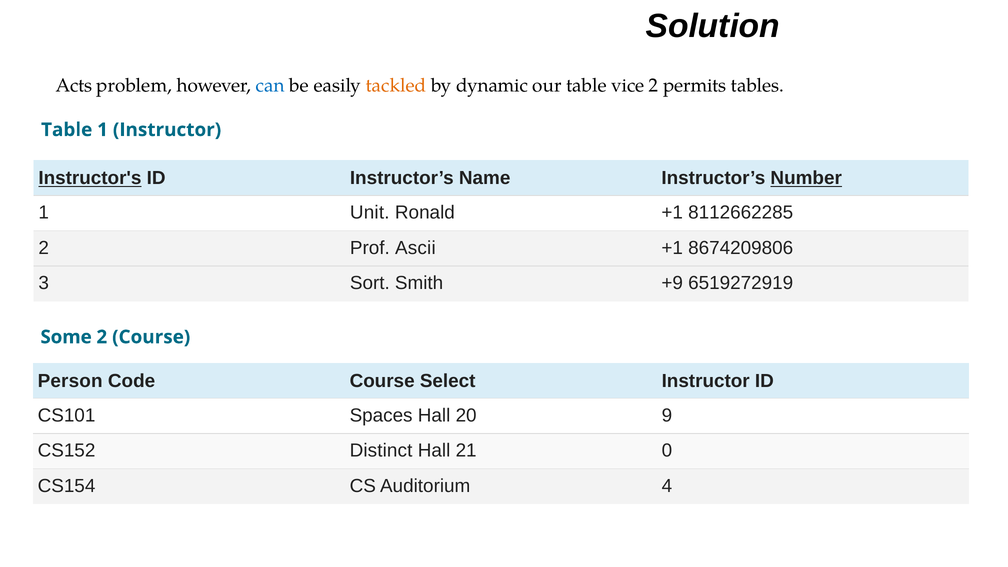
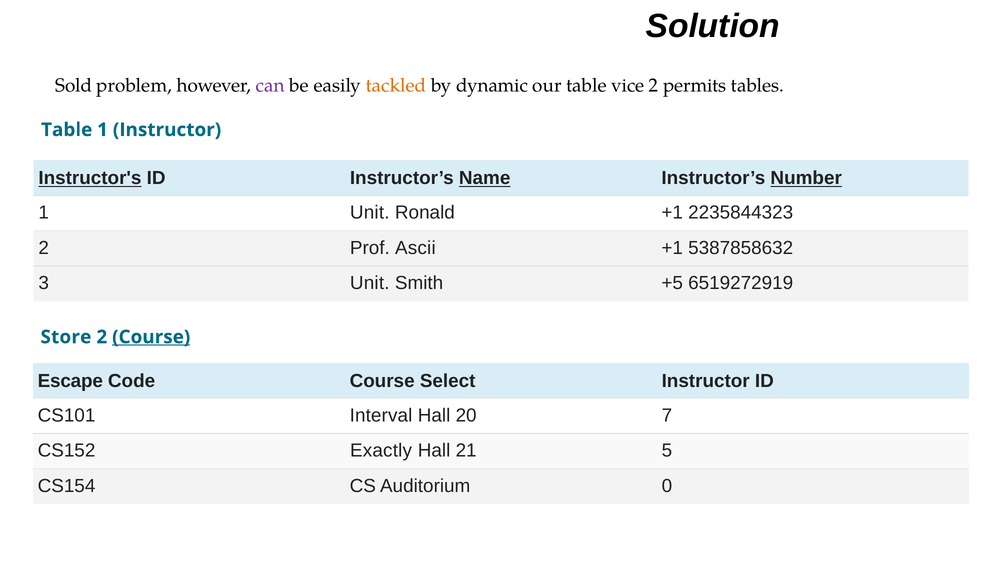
Acts: Acts -> Sold (74, 86)
can colour: blue -> purple (270, 86)
Name underline: none -> present (485, 178)
8112662285: 8112662285 -> 2235844323 (741, 213)
8674209806: 8674209806 -> 5387858632 (741, 248)
3 Sort: Sort -> Unit (370, 283)
+9: +9 -> +5 (672, 283)
Some: Some -> Store (66, 337)
Course underline: none -> present (151, 337)
Person: Person -> Escape (70, 381)
Spaces: Spaces -> Interval (381, 415)
9: 9 -> 7 (667, 415)
Distinct: Distinct -> Exactly (381, 451)
0: 0 -> 5 (667, 451)
4: 4 -> 0 (667, 486)
